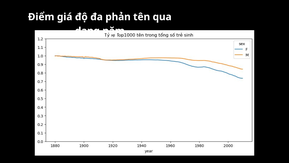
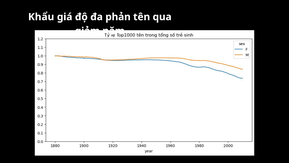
Điểm: Điểm -> Khẩu (41, 17)
dạng: dạng -> giảm (87, 31)
